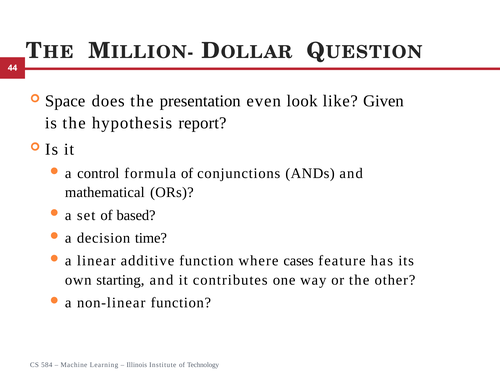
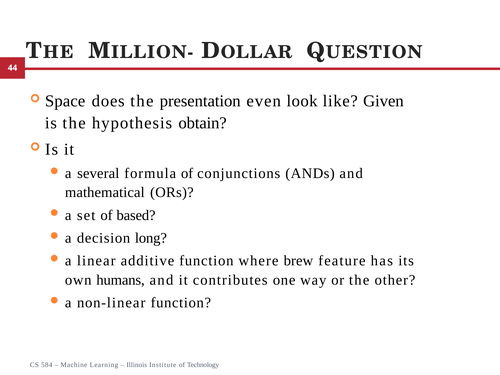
report: report -> obtain (203, 123)
control: control -> several (98, 173)
time: time -> long (151, 238)
cases: cases -> brew (298, 261)
starting: starting -> humans (121, 280)
